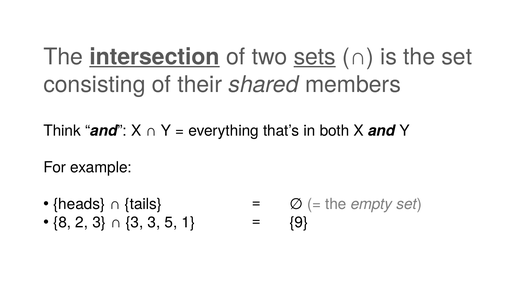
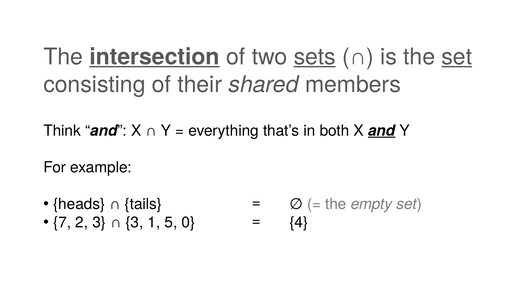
set underline: none -> present (457, 57)
and underline: none -> present (382, 131)
8: 8 -> 7 (62, 222)
3 3 3: 3 -> 1 (154, 222)
1: 1 -> 0 (188, 222)
9: 9 -> 4 (299, 222)
